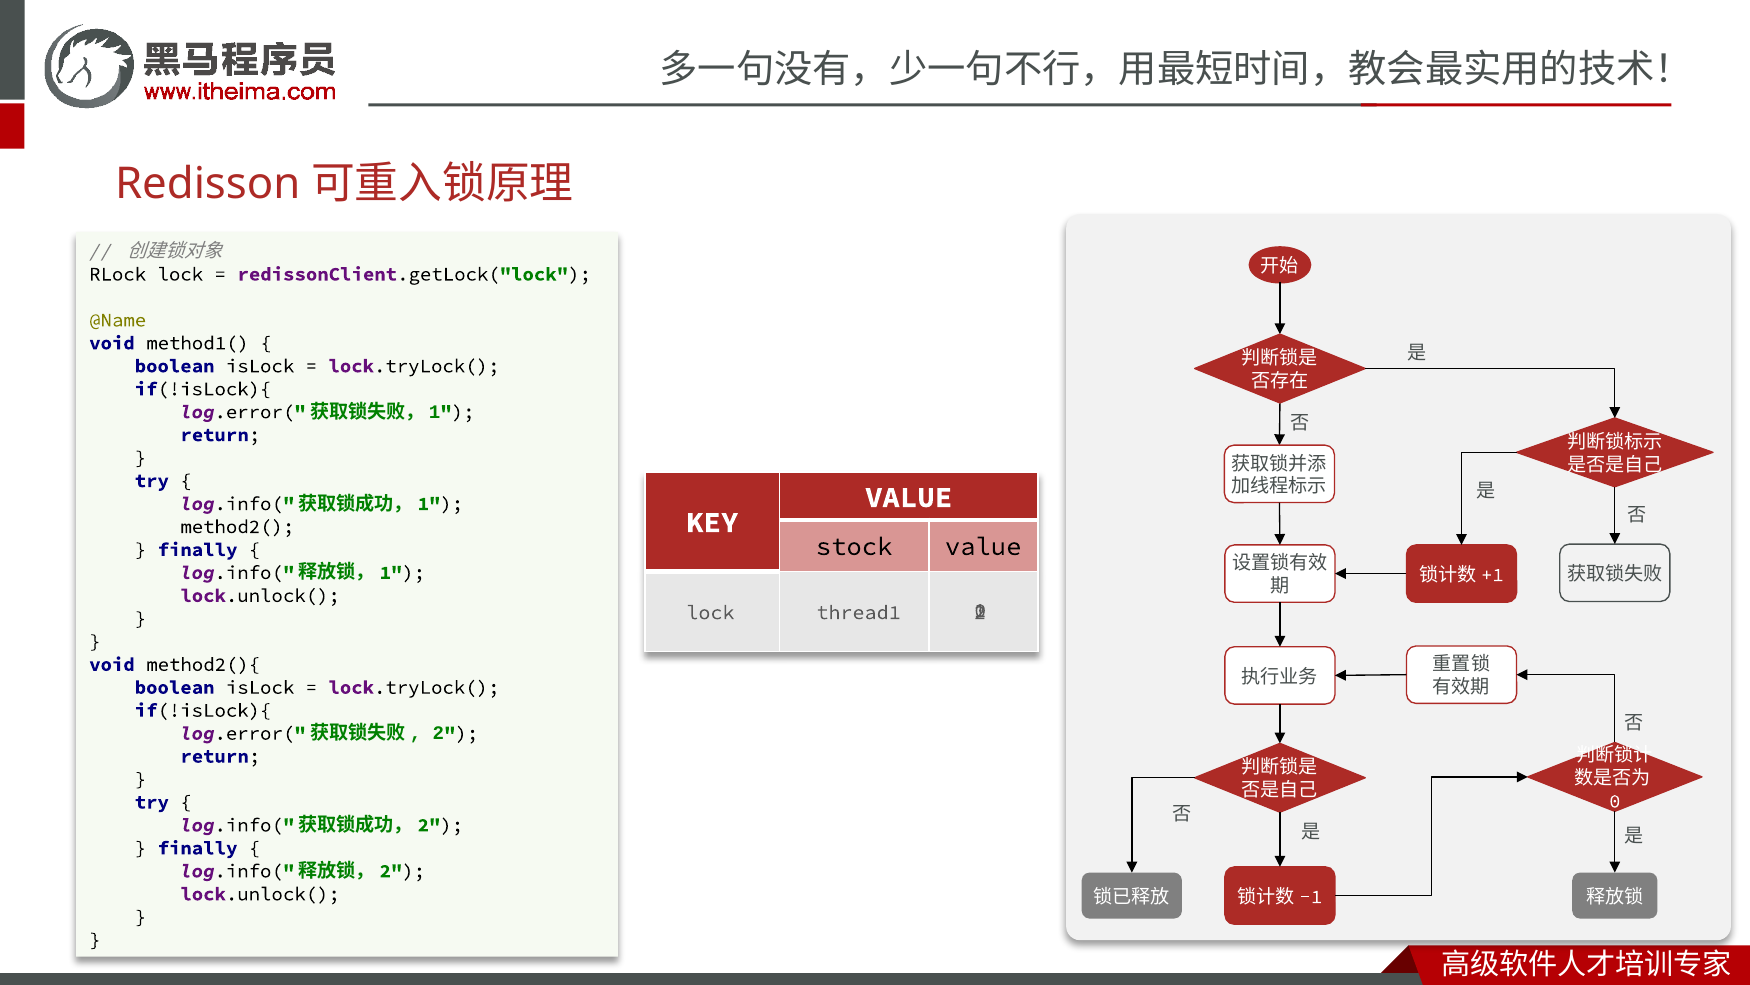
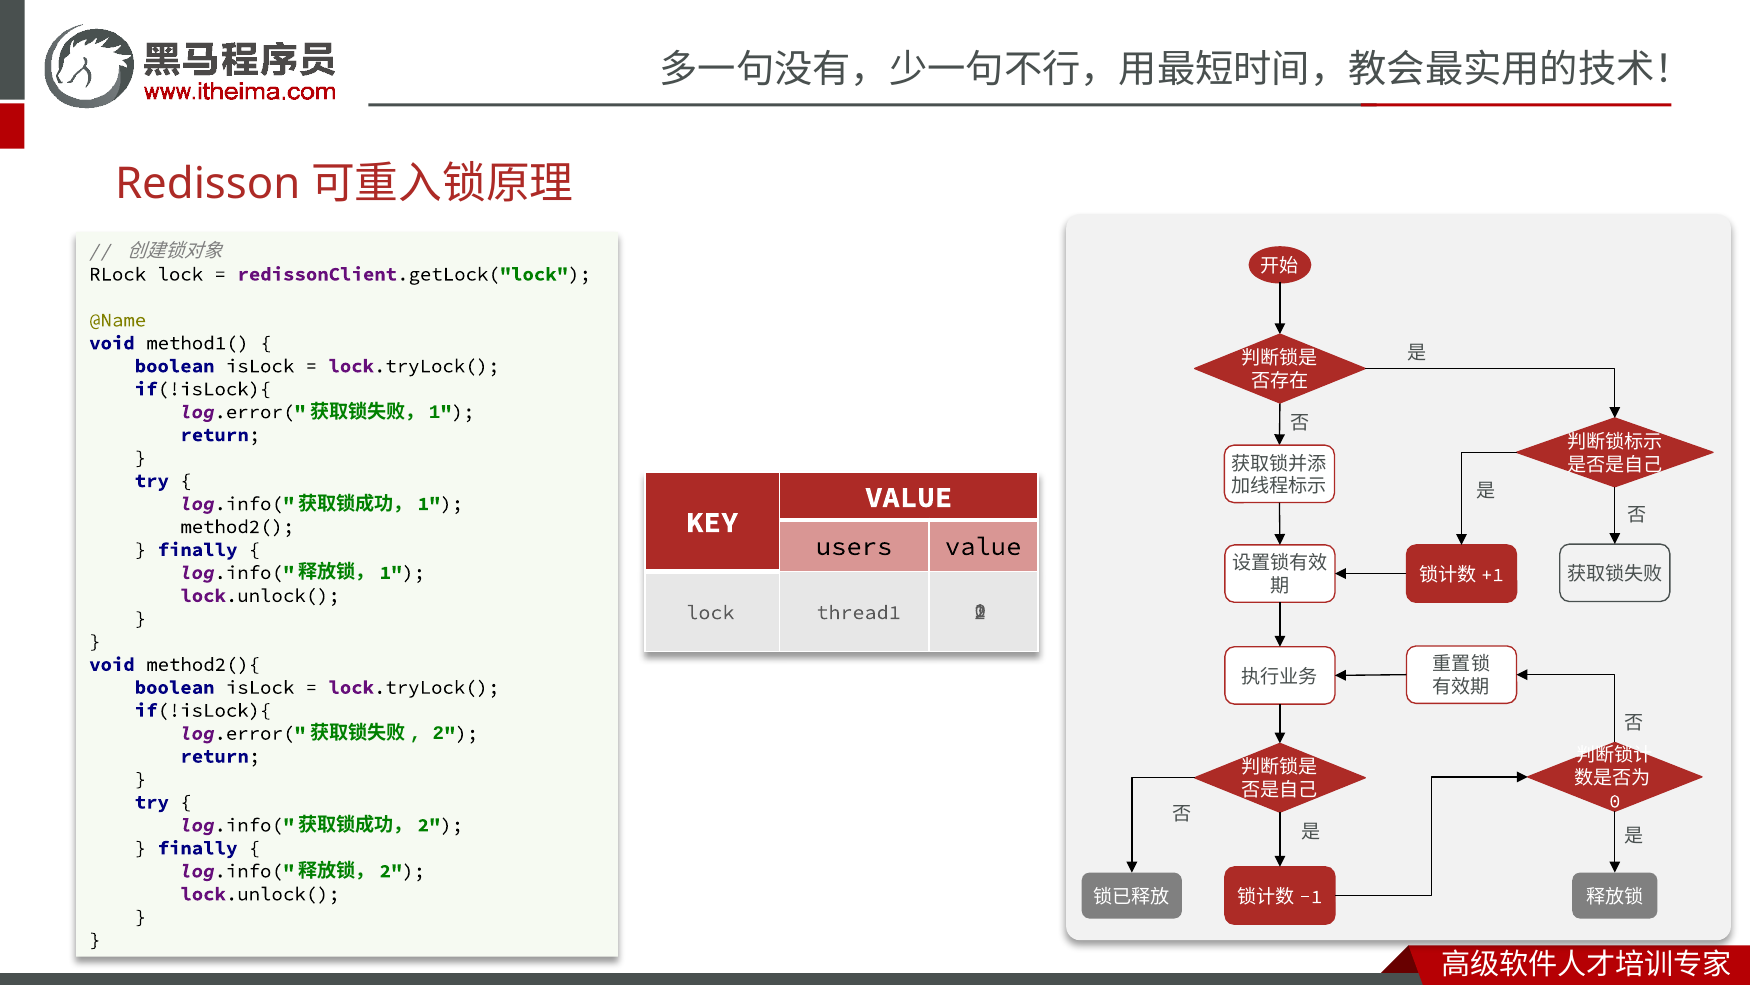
stock: stock -> users (854, 546)
